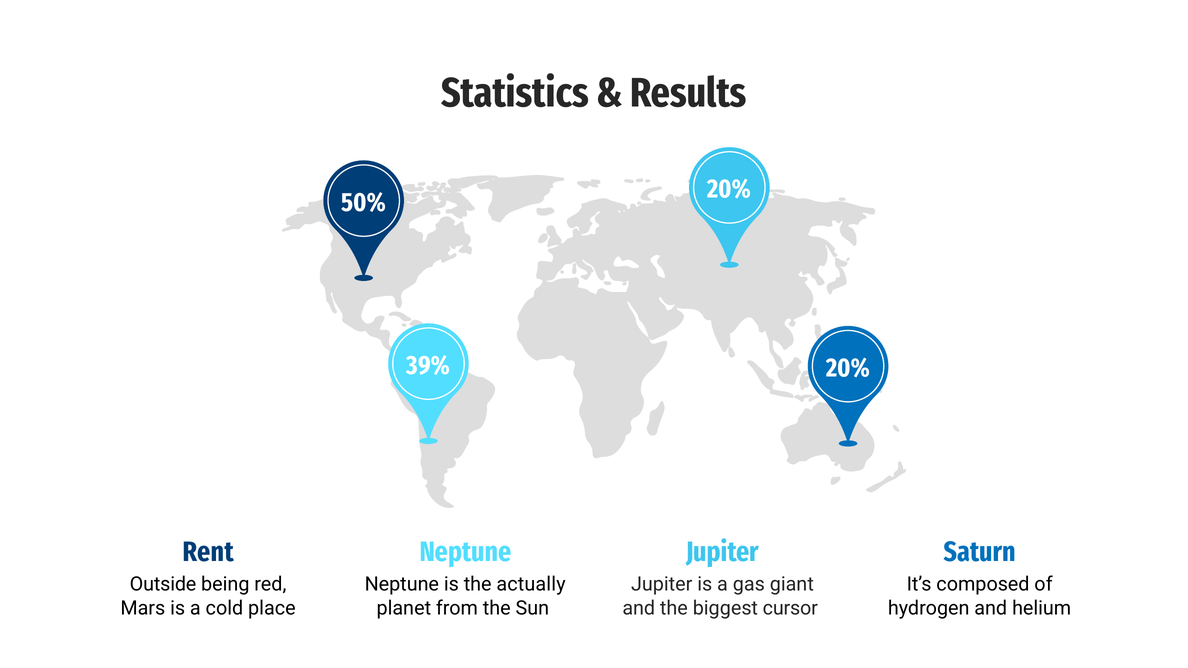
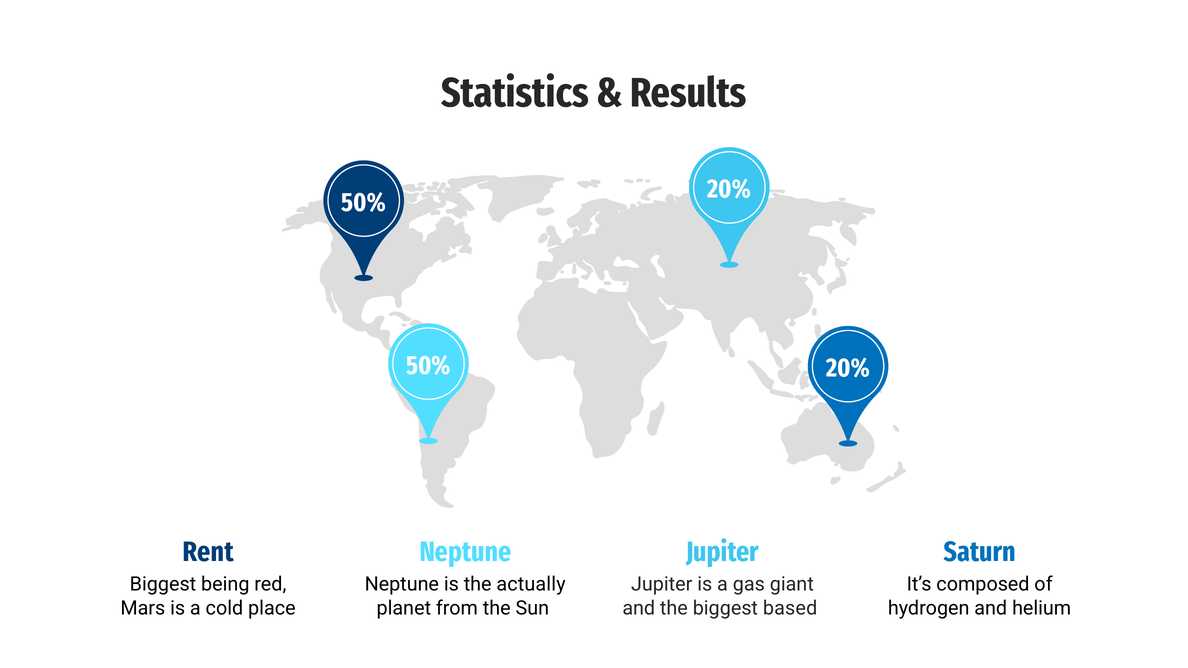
39%: 39% -> 50% (429, 366)
Outside: Outside -> Biggest (163, 585)
cursor: cursor -> based (790, 608)
